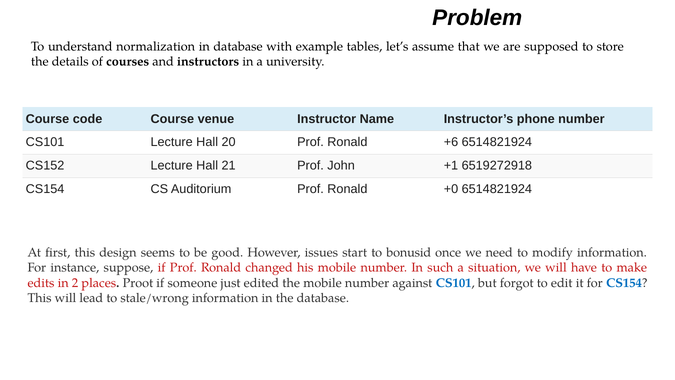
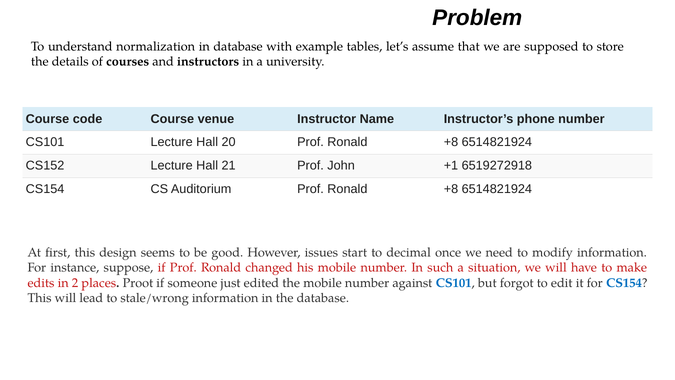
20 Prof Ronald +6: +6 -> +8 (451, 142)
Auditorium Prof Ronald +0: +0 -> +8 (451, 189)
bonusid: bonusid -> decimal (409, 252)
